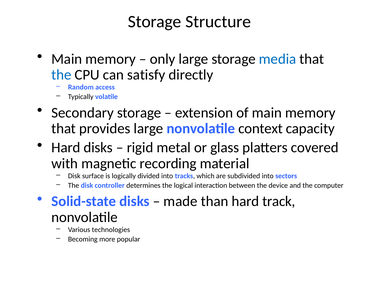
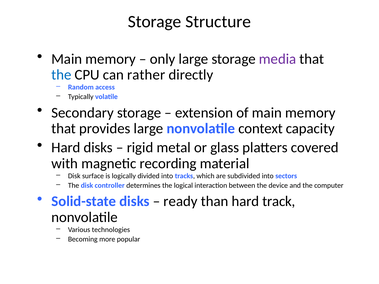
media colour: blue -> purple (278, 59)
satisfy: satisfy -> rather (146, 75)
made: made -> ready (181, 201)
